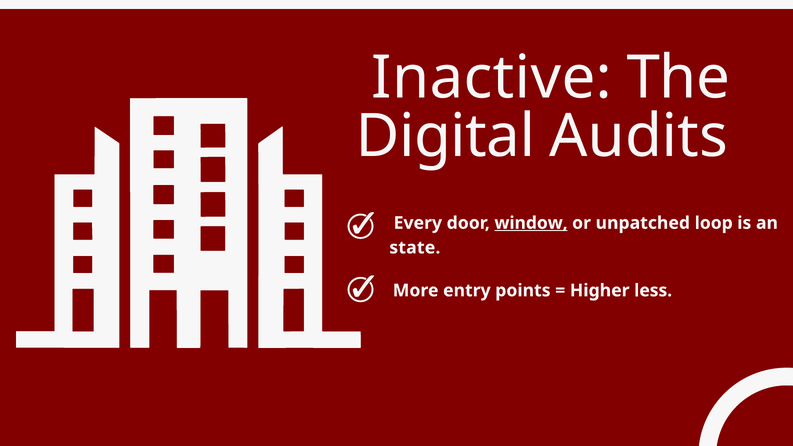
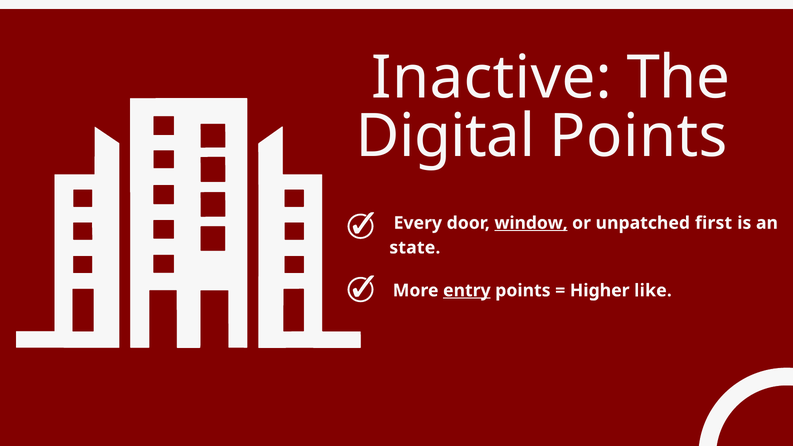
Digital Audits: Audits -> Points (638, 136)
loop: loop -> first (714, 223)
entry underline: none -> present (467, 291)
less: less -> like (653, 291)
